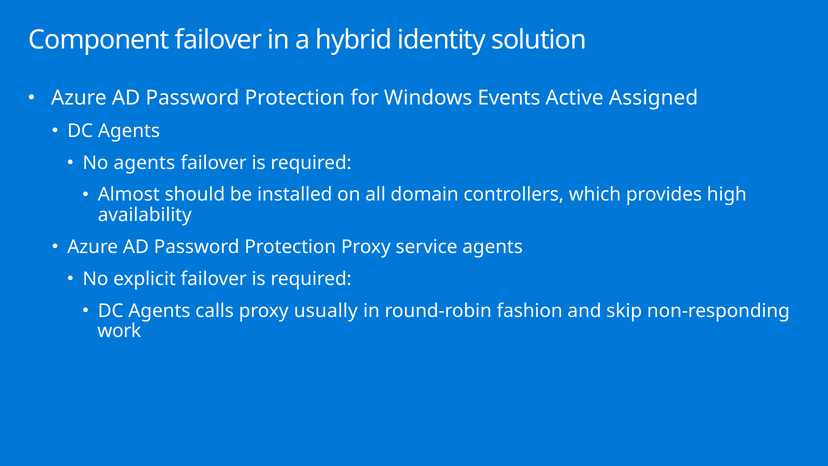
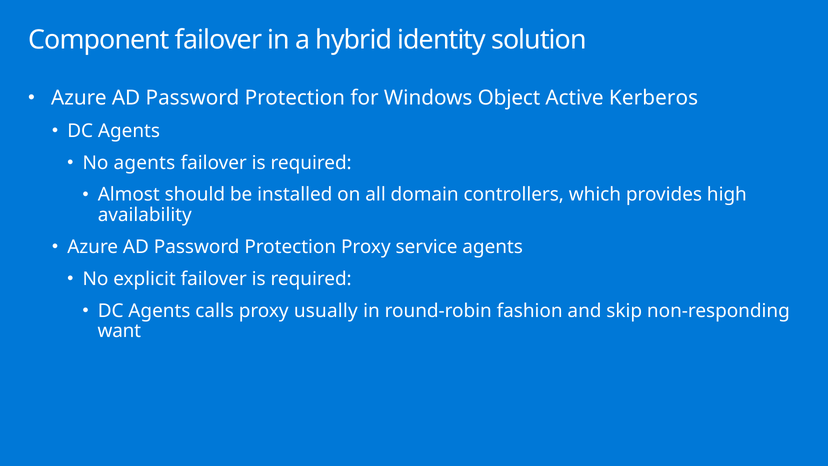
Events: Events -> Object (509, 98)
Assigned: Assigned -> Kerberos (654, 98)
work: work -> want (119, 331)
